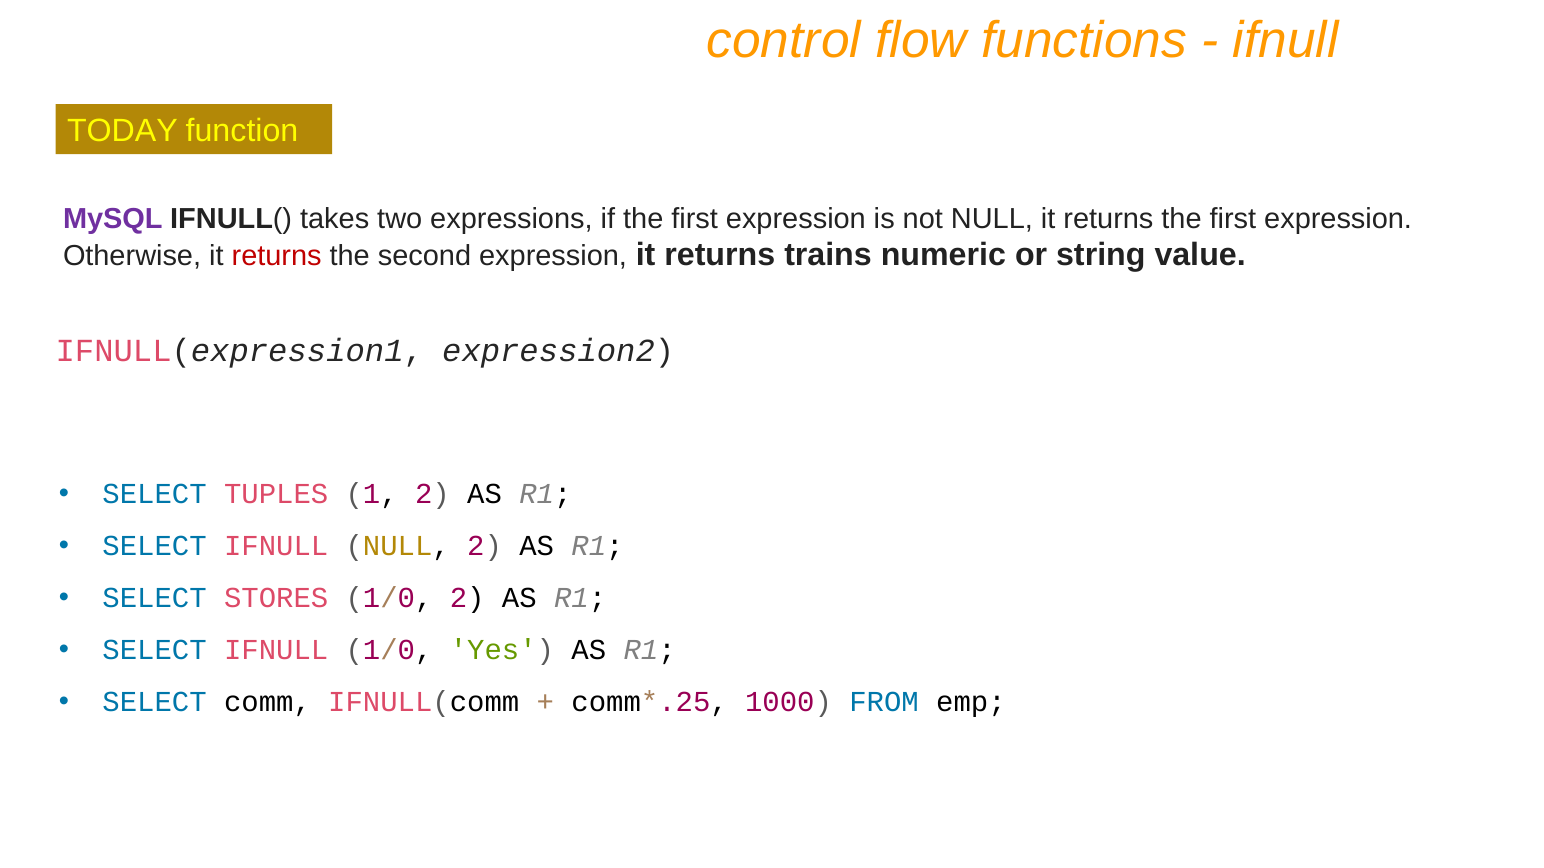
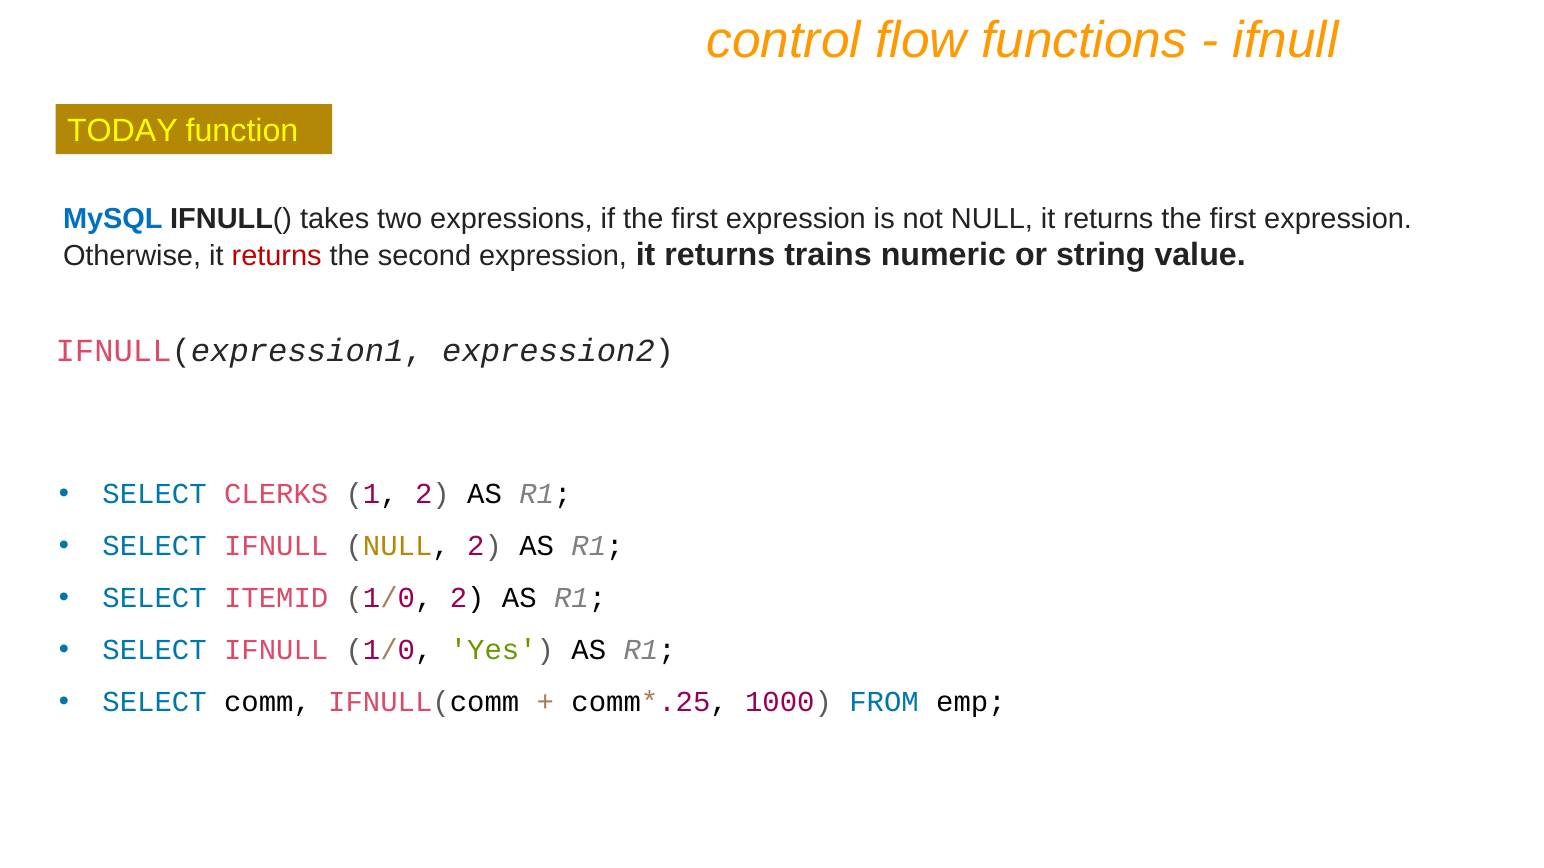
MySQL colour: purple -> blue (113, 219)
TUPLES: TUPLES -> CLERKS (276, 494)
STORES: STORES -> ITEMID (276, 599)
